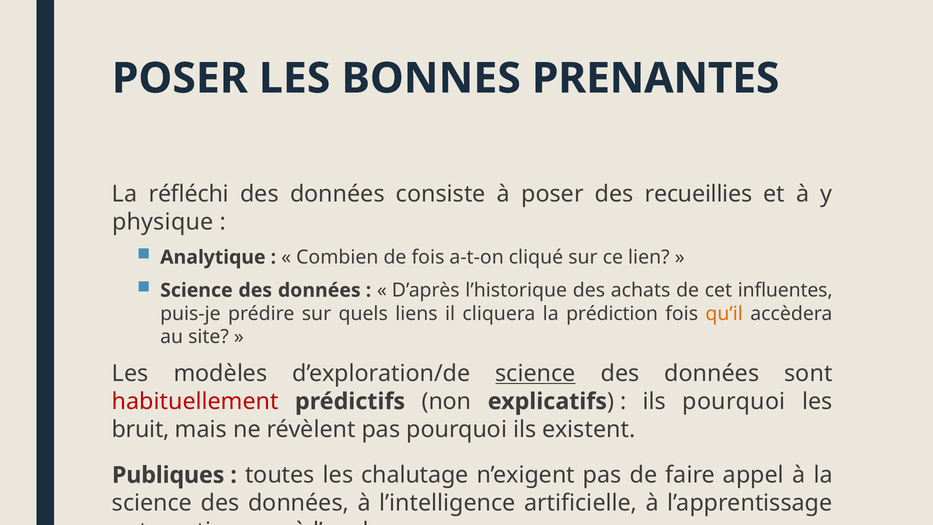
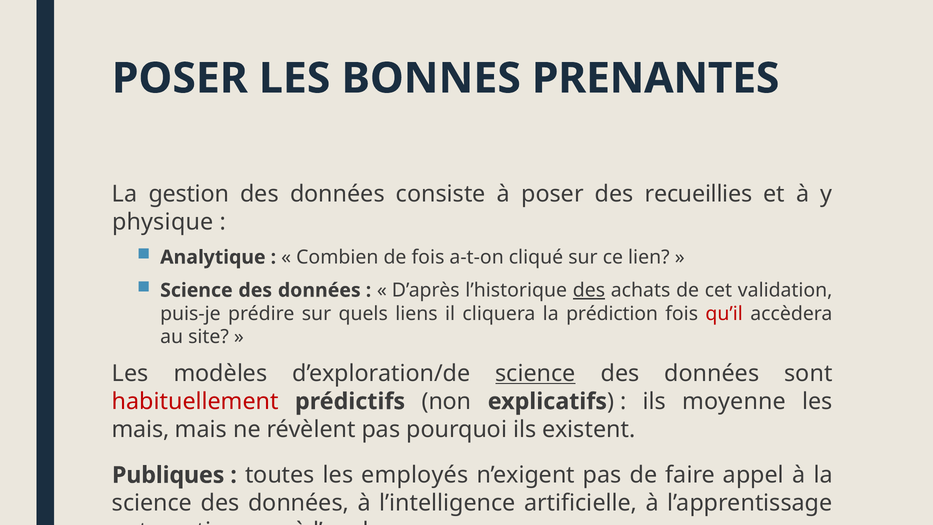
réfléchi: réfléchi -> gestion (189, 194)
des underline: none -> present (589, 290)
influentes: influentes -> validation (785, 290)
qu’il colour: orange -> red (724, 314)
ils pourquoi: pourquoi -> moyenne (734, 401)
bruit: bruit -> mais (141, 429)
chalutage: chalutage -> employés (415, 475)
